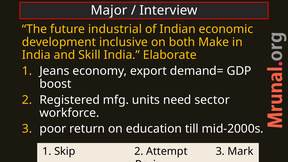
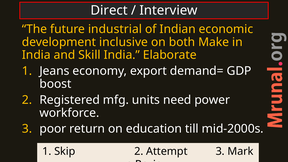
Major: Major -> Direct (109, 10)
sector: sector -> power (212, 100)
